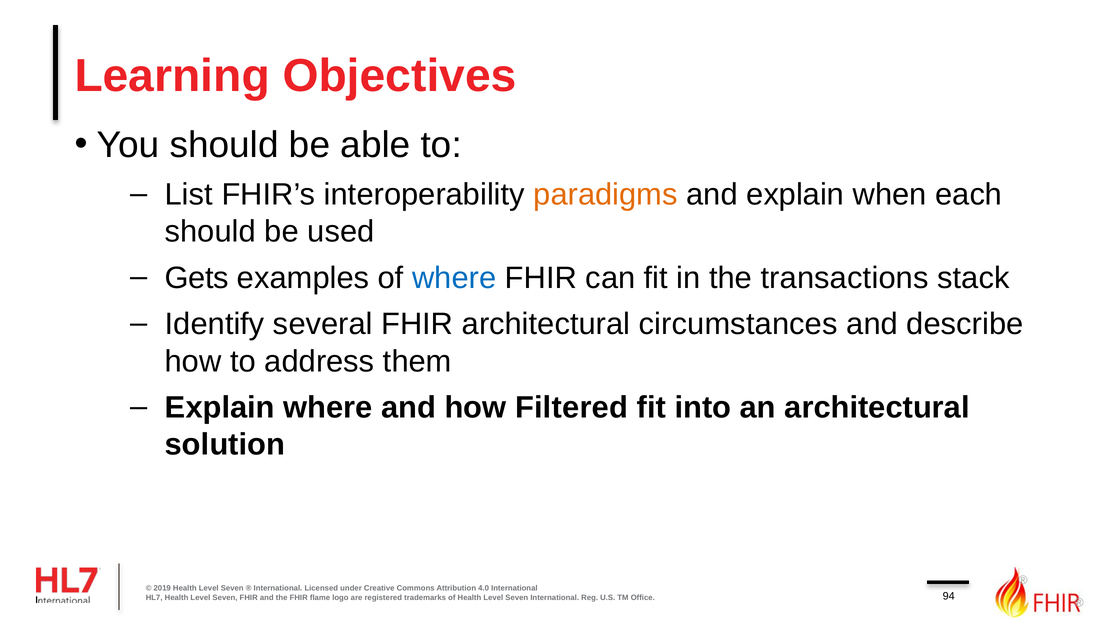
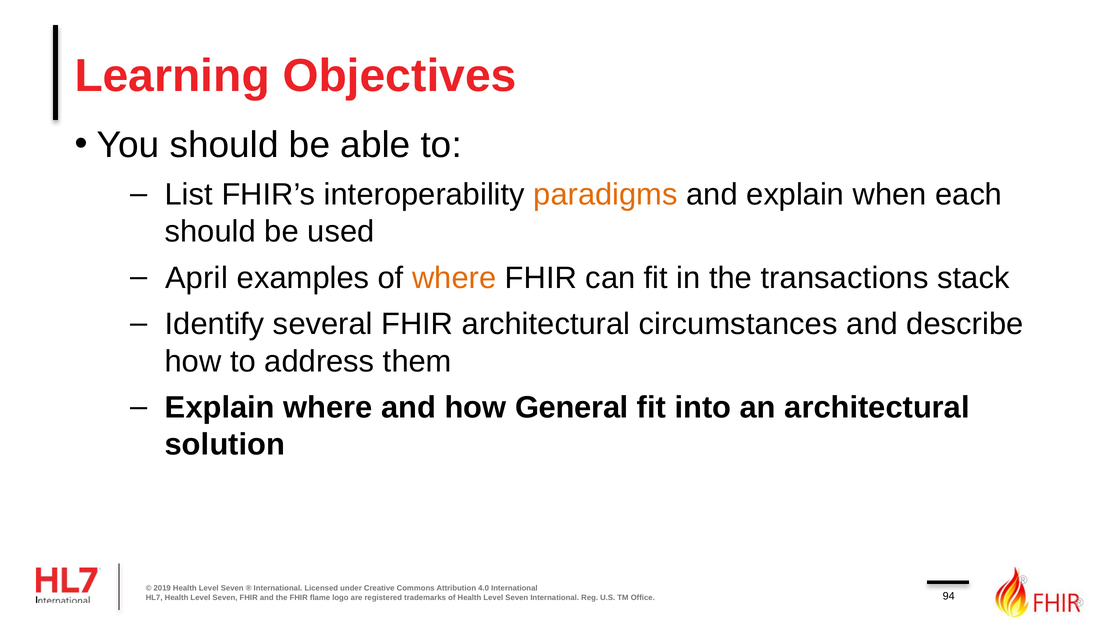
Gets: Gets -> April (197, 278)
where colour: blue -> orange (454, 278)
Filtered: Filtered -> General (572, 408)
